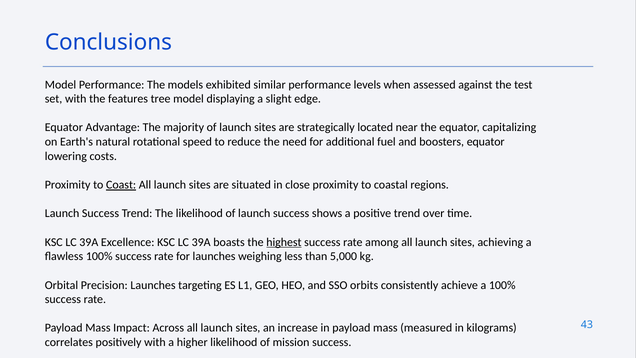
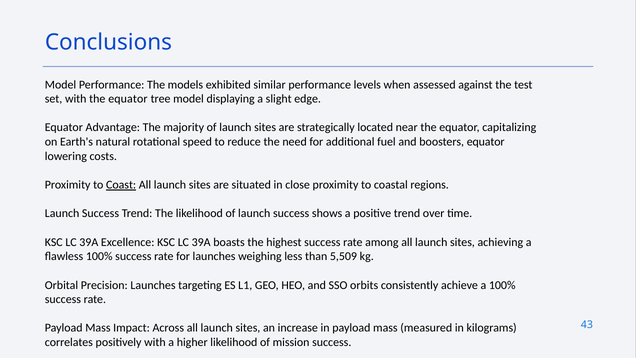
with the features: features -> equator (128, 99)
highest underline: present -> none (284, 242)
5,000: 5,000 -> 5,509 (343, 256)
